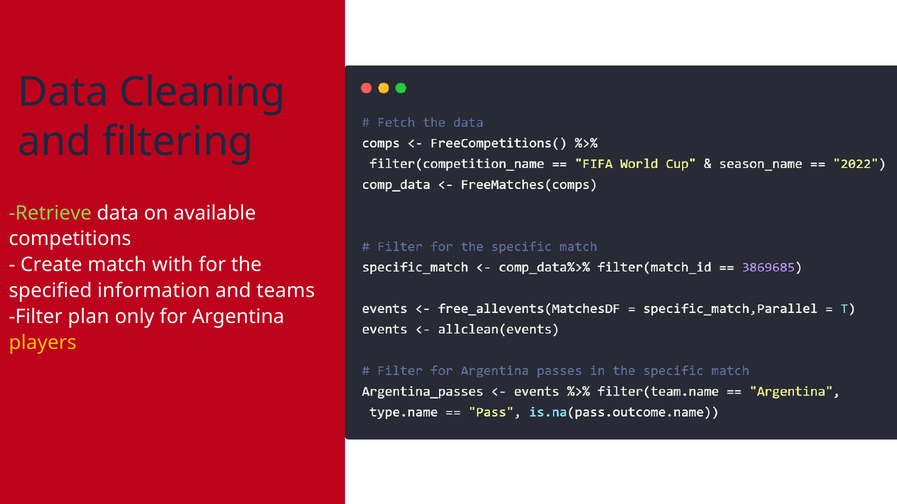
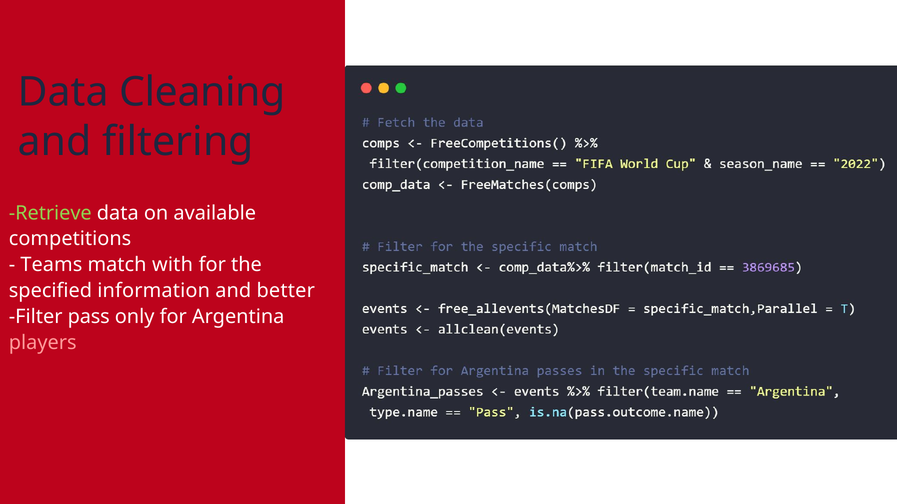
Create: Create -> Teams (51, 265)
teams: teams -> better (286, 291)
plan: plan -> pass (89, 317)
players colour: yellow -> pink (43, 343)
